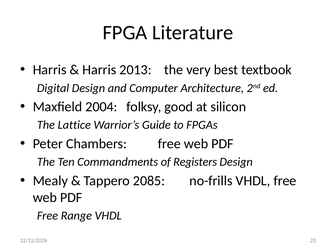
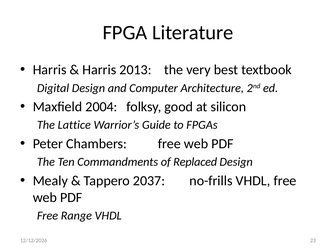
Registers: Registers -> Replaced (195, 162)
2085: 2085 -> 2037 (149, 181)
